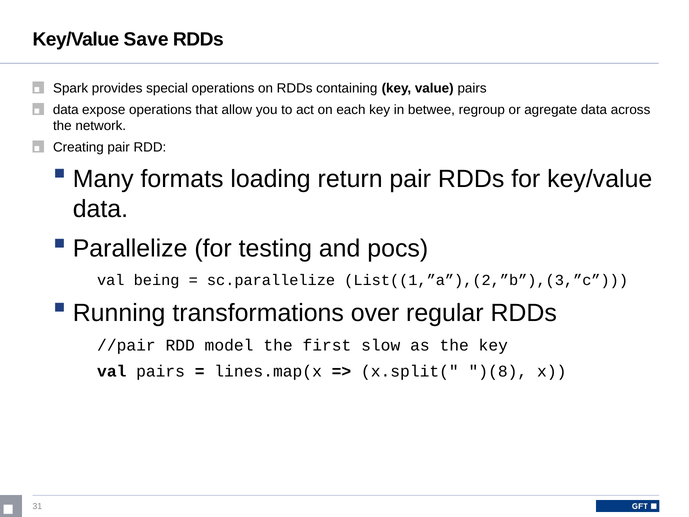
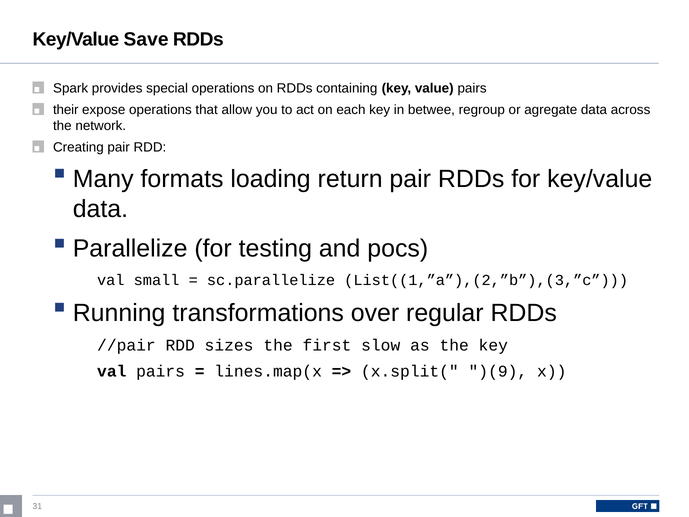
data: data -> their (66, 110)
being: being -> small (157, 280)
model: model -> sizes (229, 345)
)(8: )(8 -> )(9 (498, 371)
